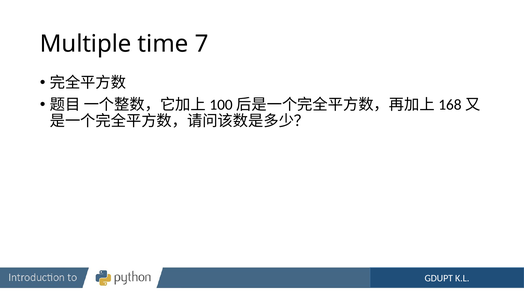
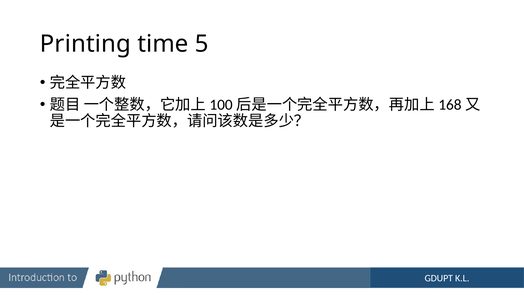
Multiple: Multiple -> Printing (86, 44)
7: 7 -> 5 (202, 44)
